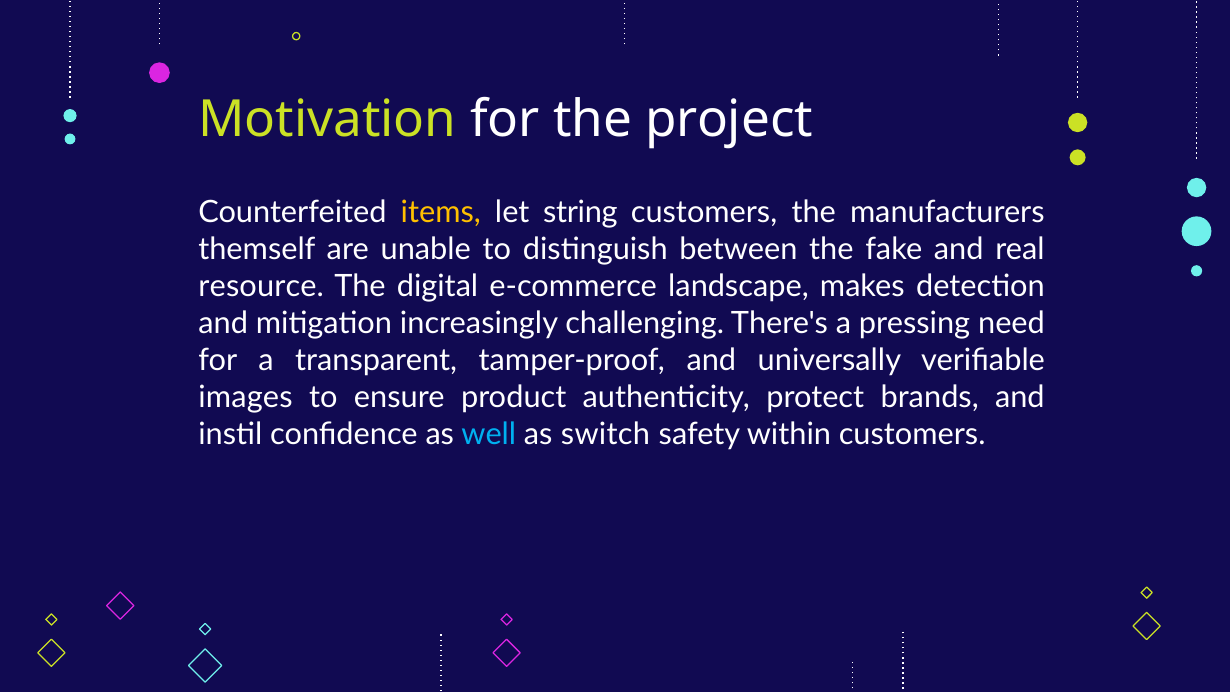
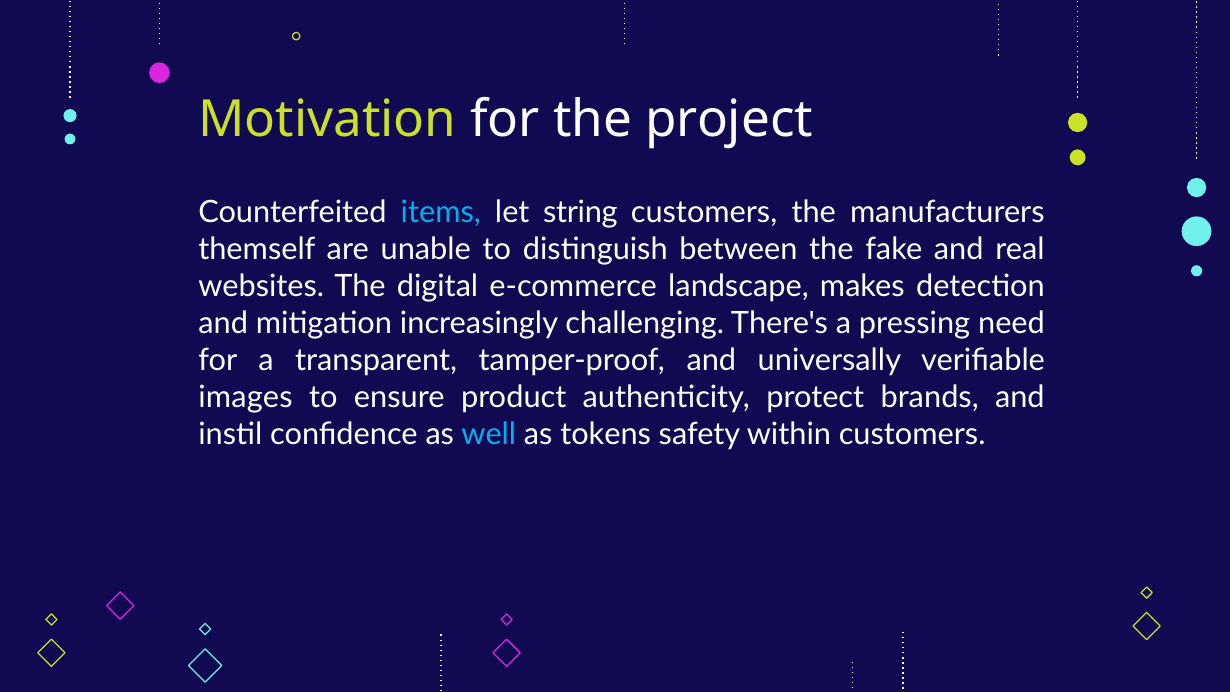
items colour: yellow -> light blue (441, 213)
resource: resource -> websites (261, 286)
switch: switch -> tokens (606, 434)
